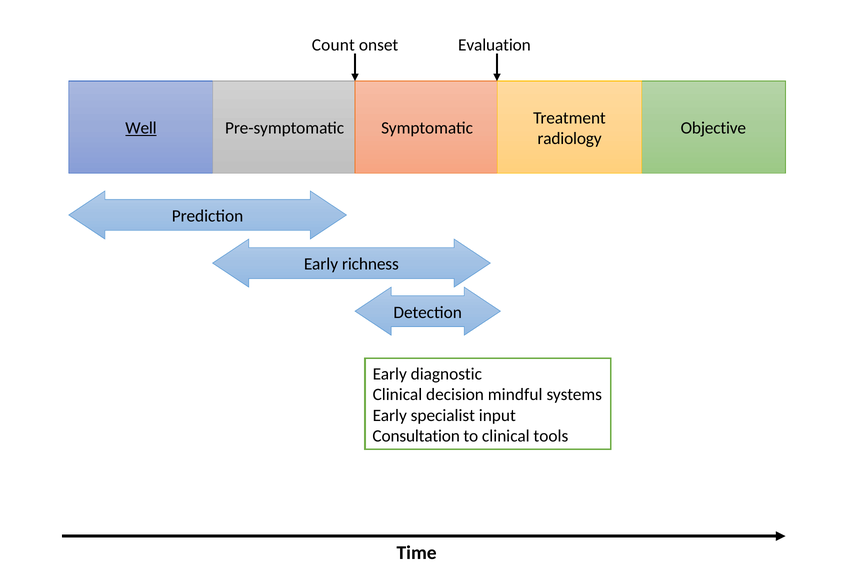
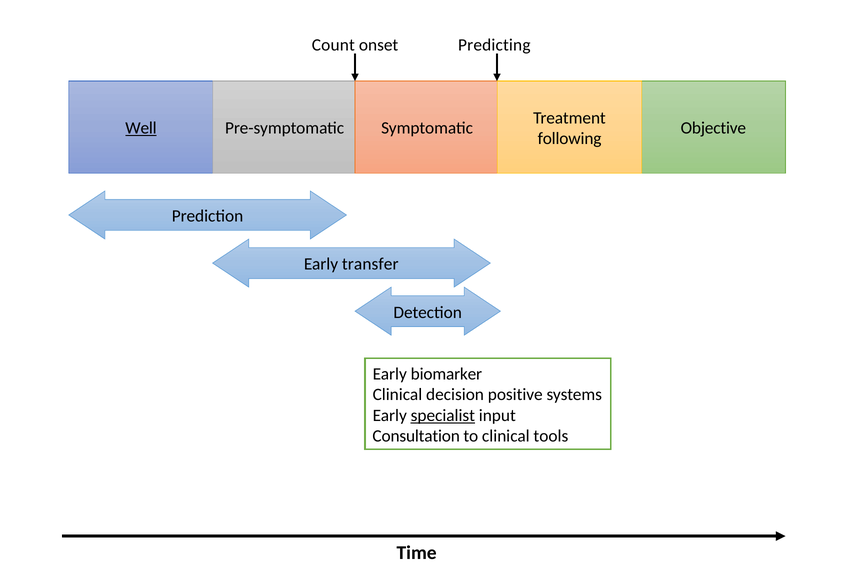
Evaluation: Evaluation -> Predicting (494, 45)
radiology: radiology -> following (570, 139)
richness: richness -> transfer (370, 264)
diagnostic: diagnostic -> biomarker (446, 374)
mindful: mindful -> positive (515, 395)
specialist underline: none -> present (443, 415)
